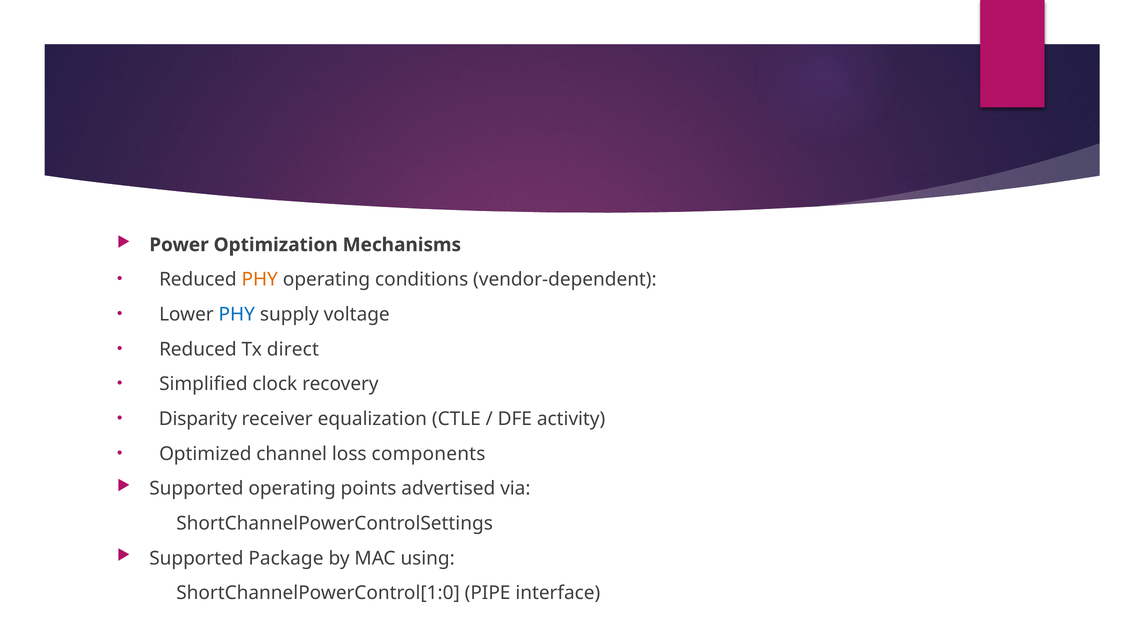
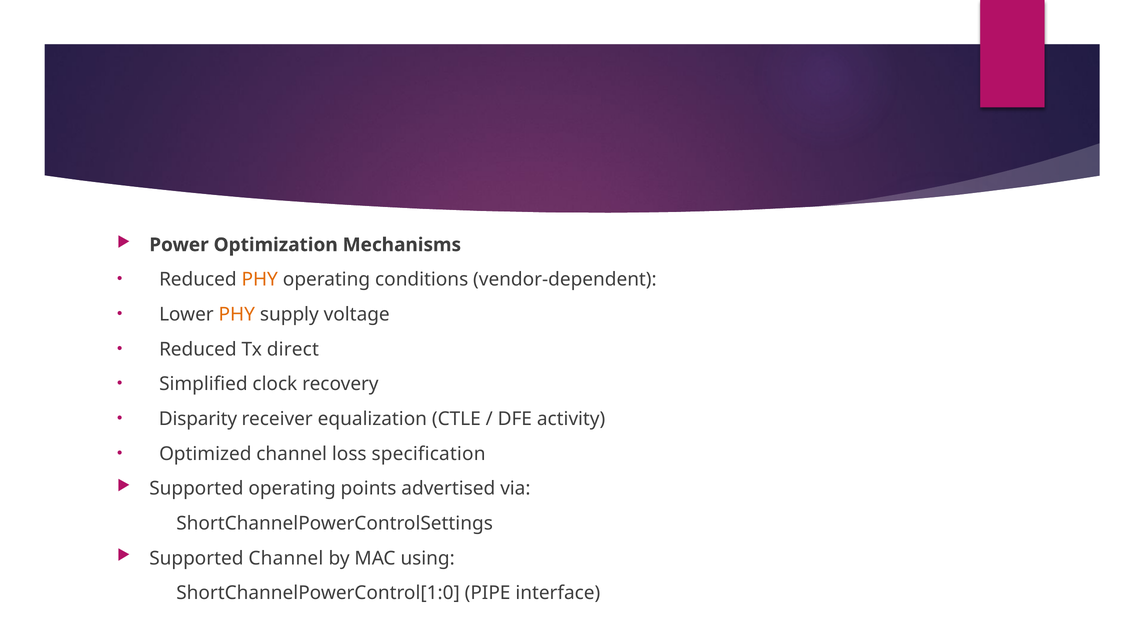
PHY colour: blue -> orange (237, 315)
components: components -> specification (429, 454)
Supported Package: Package -> Channel (286, 558)
